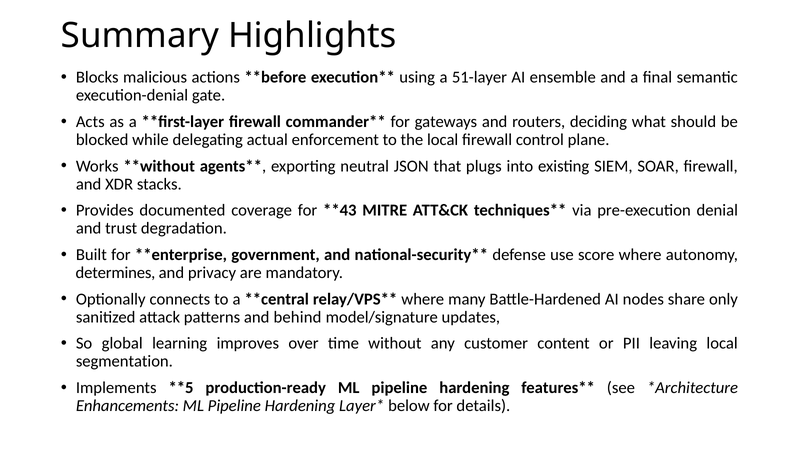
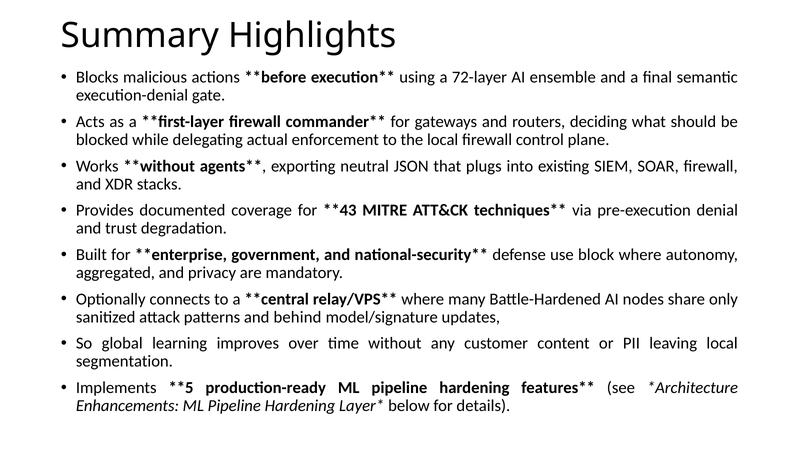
51-layer: 51-layer -> 72-layer (479, 77)
score: score -> block (596, 254)
determines: determines -> aggregated (115, 272)
